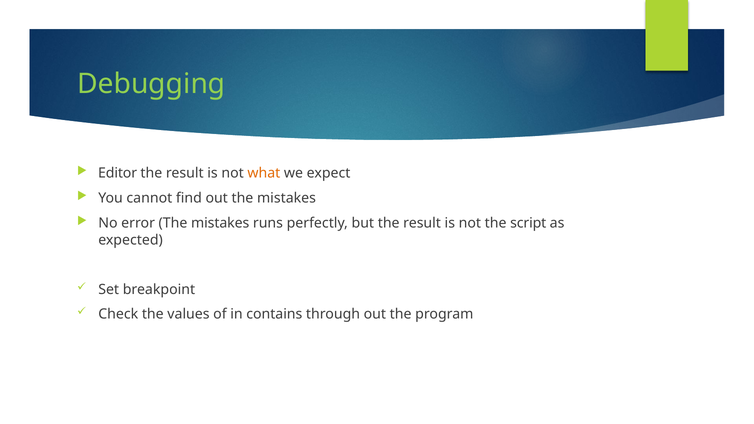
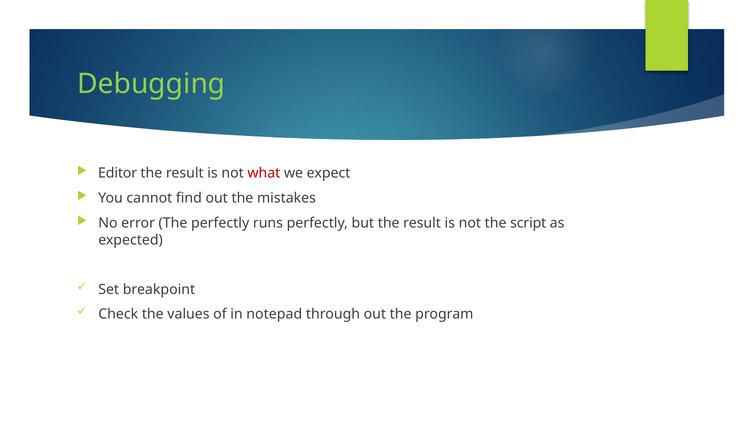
what colour: orange -> red (264, 173)
error The mistakes: mistakes -> perfectly (220, 223)
contains: contains -> notepad (274, 314)
